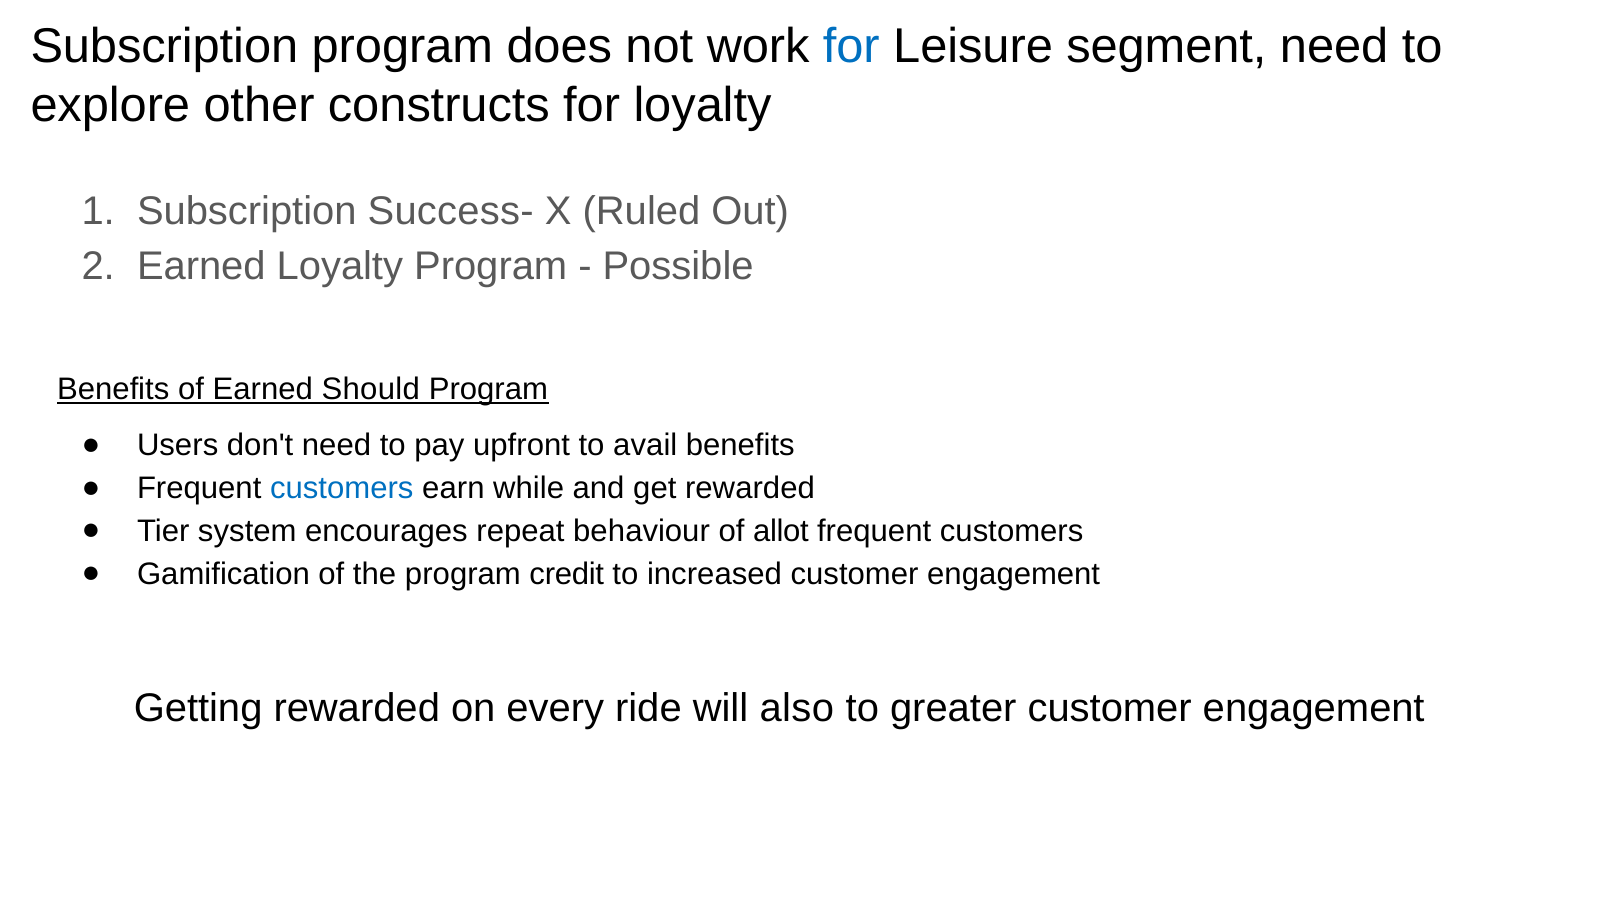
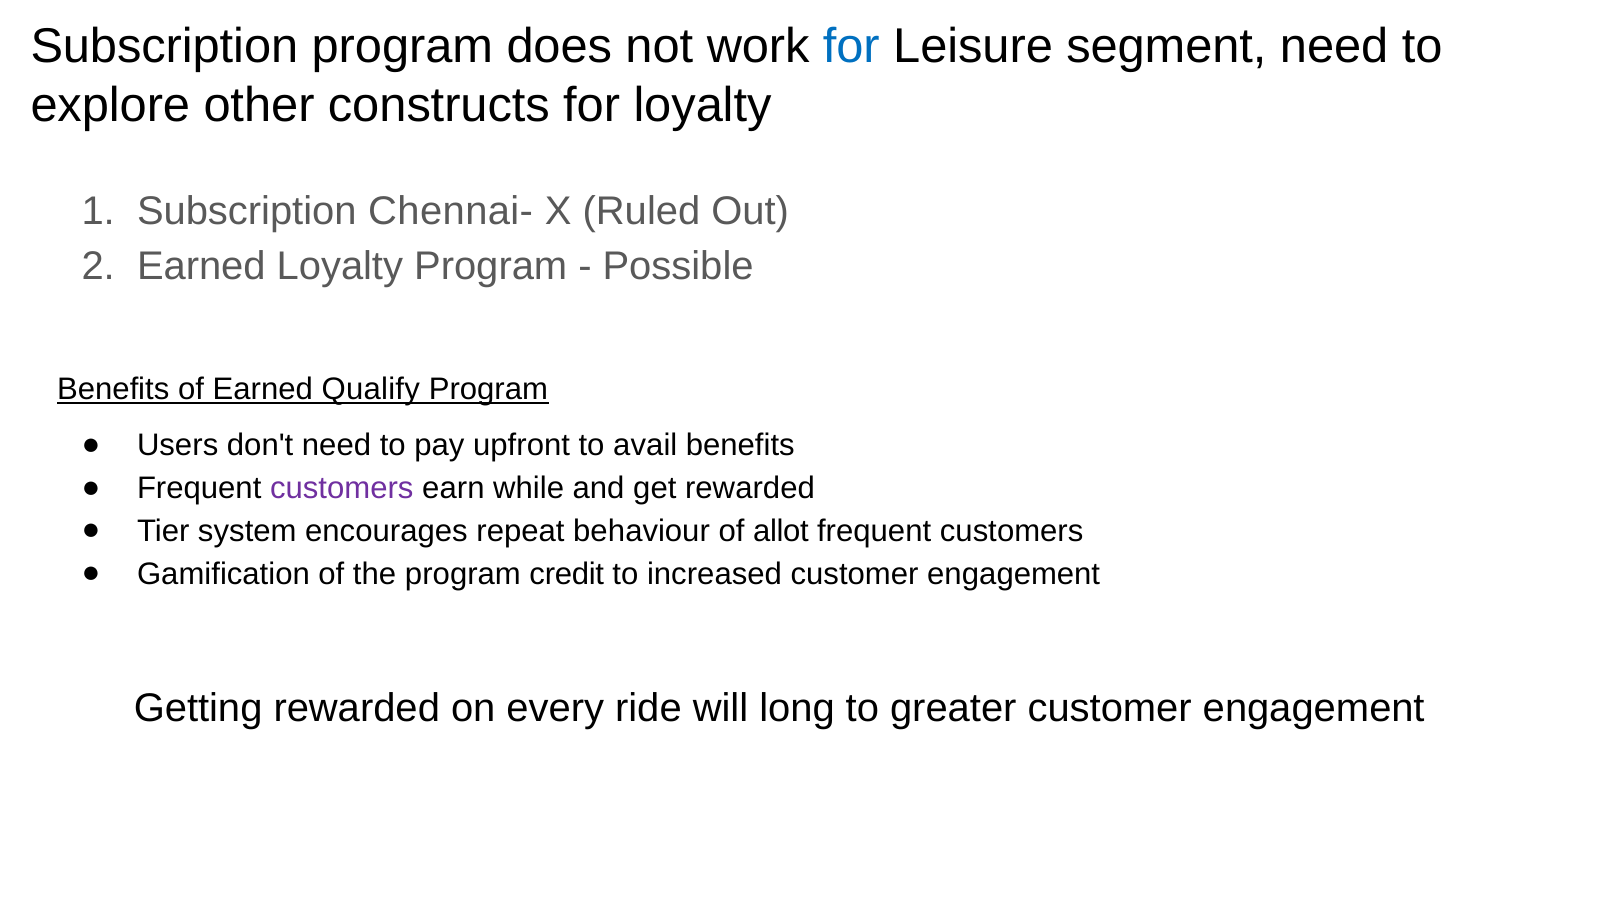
Success-: Success- -> Chennai- (451, 211)
Should: Should -> Qualify (371, 389)
customers colour: blue -> purple (342, 488)
also: also -> long (797, 708)
